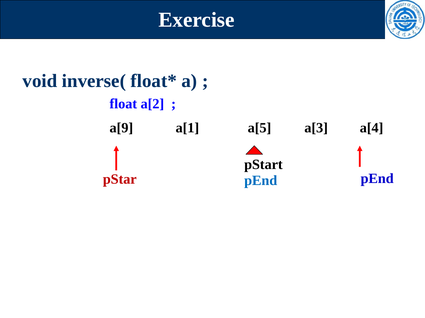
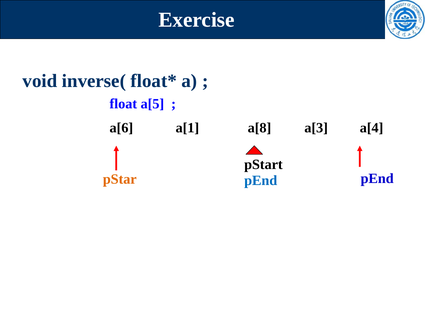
a[2: a[2 -> a[5 (152, 104)
a[9: a[9 -> a[6 (121, 128)
a[1 a[5: a[5 -> a[8 (259, 128)
pStar colour: red -> orange (120, 180)
